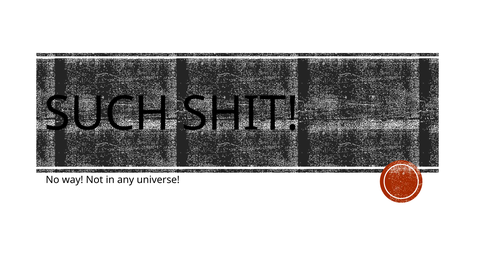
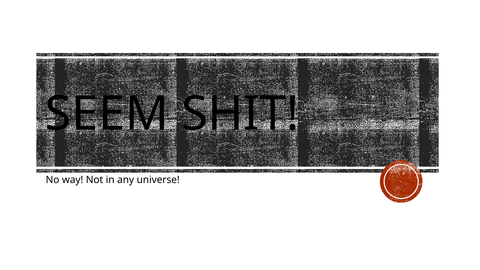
SUCH: SUCH -> SEEM (107, 114)
